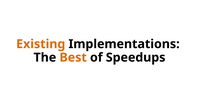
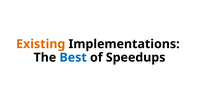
Best colour: orange -> blue (73, 57)
